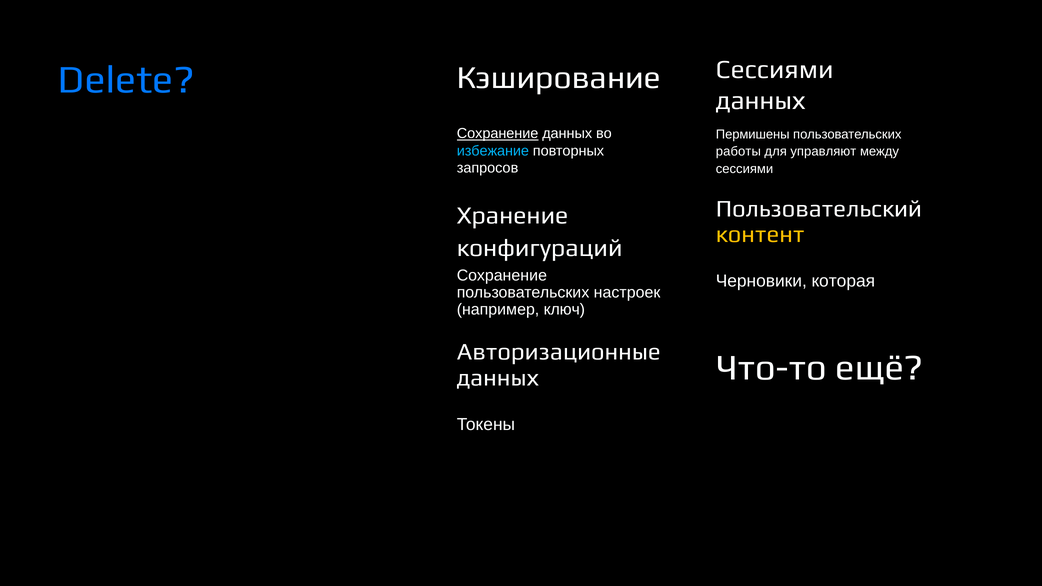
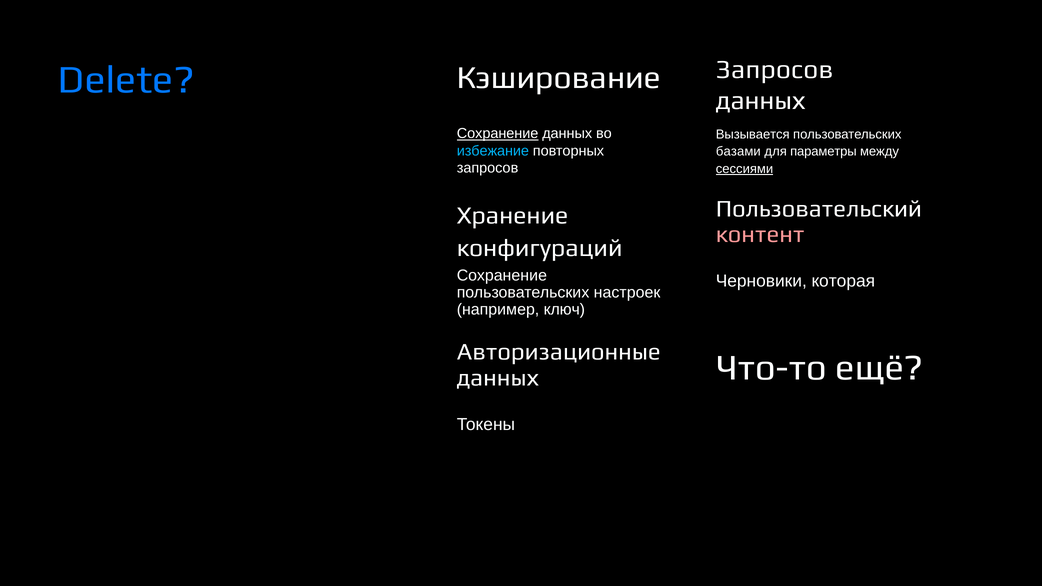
Сессиями: Сессиями -> Запросов (775, 70)
Пермишены: Пермишены -> Вызывается (753, 134)
работы: работы -> базами (738, 152)
управляют: управляют -> параметры (823, 152)
сессиями underline: none -> present (745, 169)
контент colour: yellow -> pink (760, 234)
